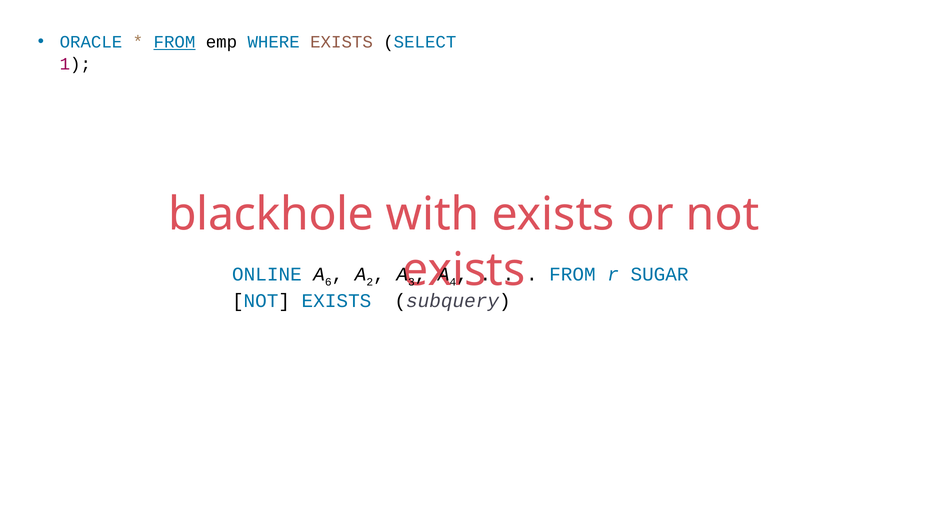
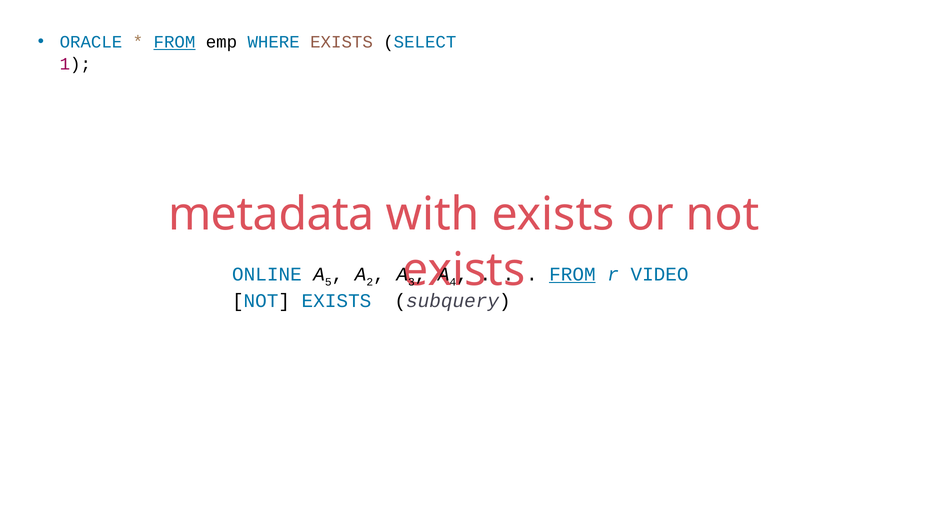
blackhole: blackhole -> metadata (271, 214)
6: 6 -> 5 (328, 282)
FROM underline: none -> present (572, 274)
SUGAR: SUGAR -> VIDEO (660, 274)
